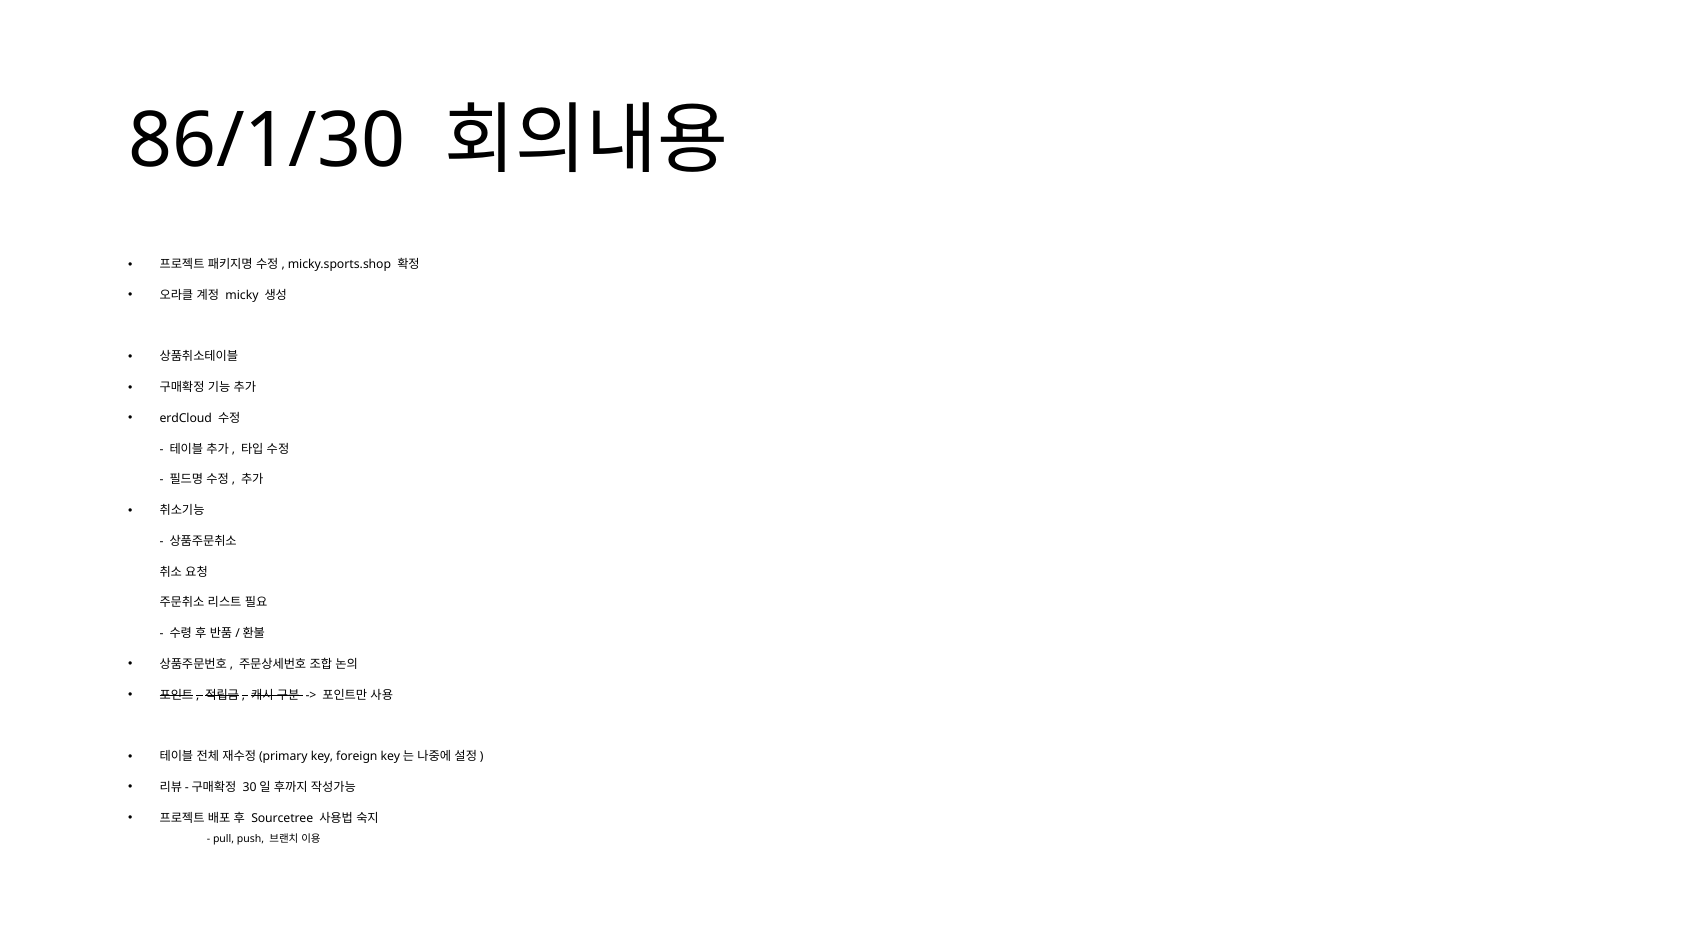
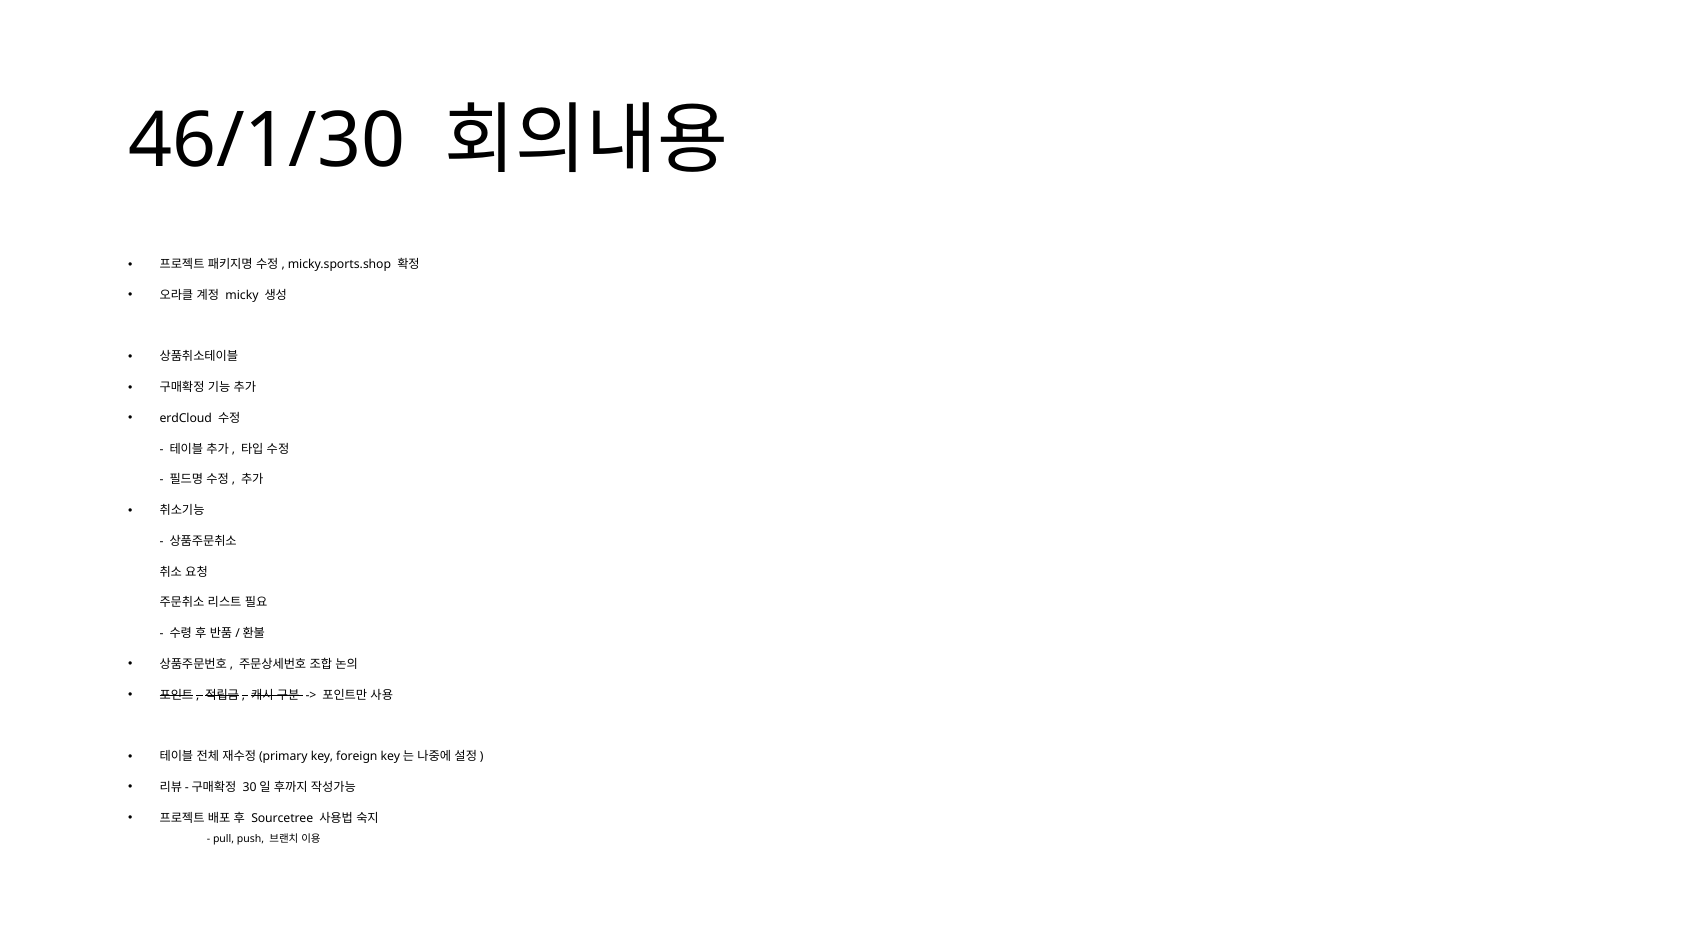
86/1/30: 86/1/30 -> 46/1/30 (267, 141)
